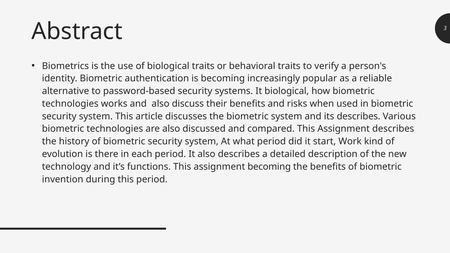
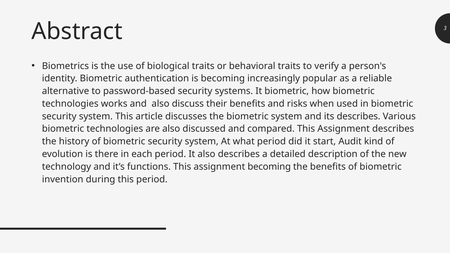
It biological: biological -> biometric (287, 91)
Work: Work -> Audit (350, 142)
